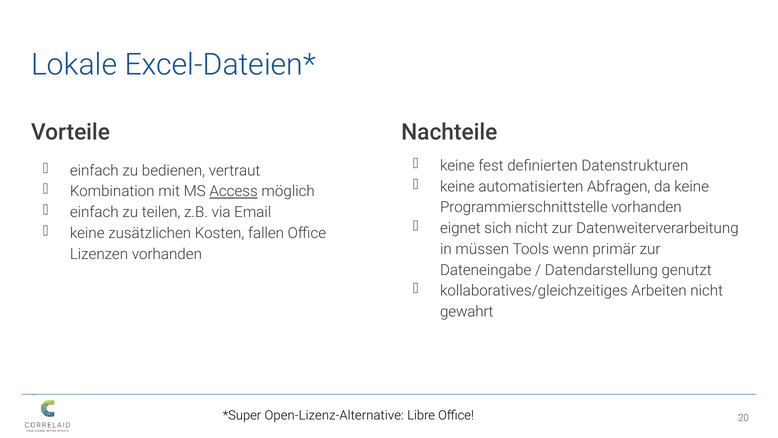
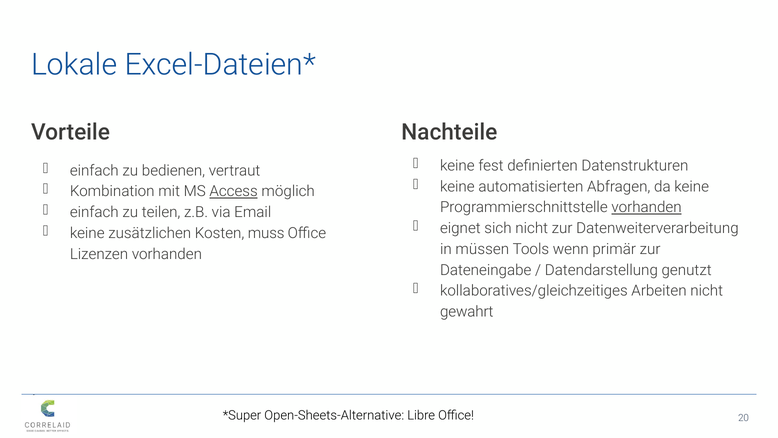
vorhanden underline: none -> present (647, 207)
fallen: fallen -> muss (266, 233)
Open-Lizenz-Alternative: Open-Lizenz-Alternative -> Open-Sheets-Alternative (334, 415)
